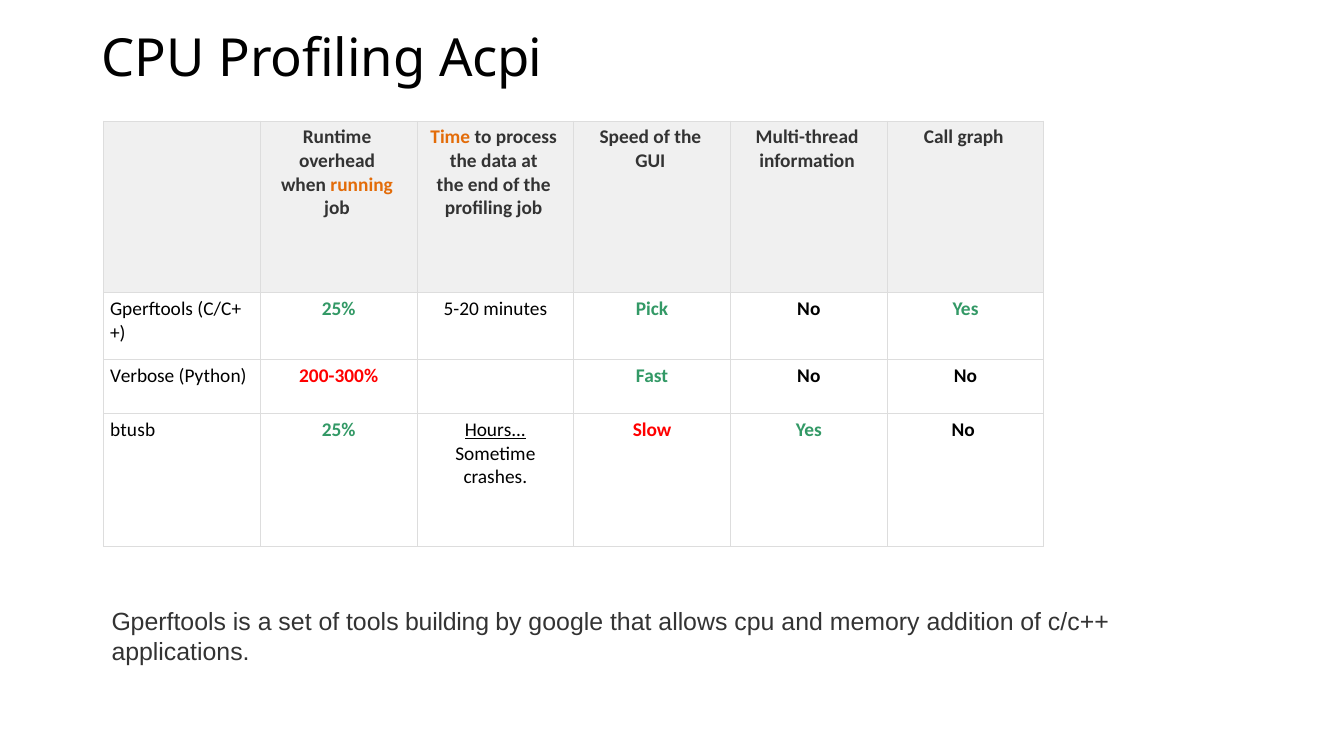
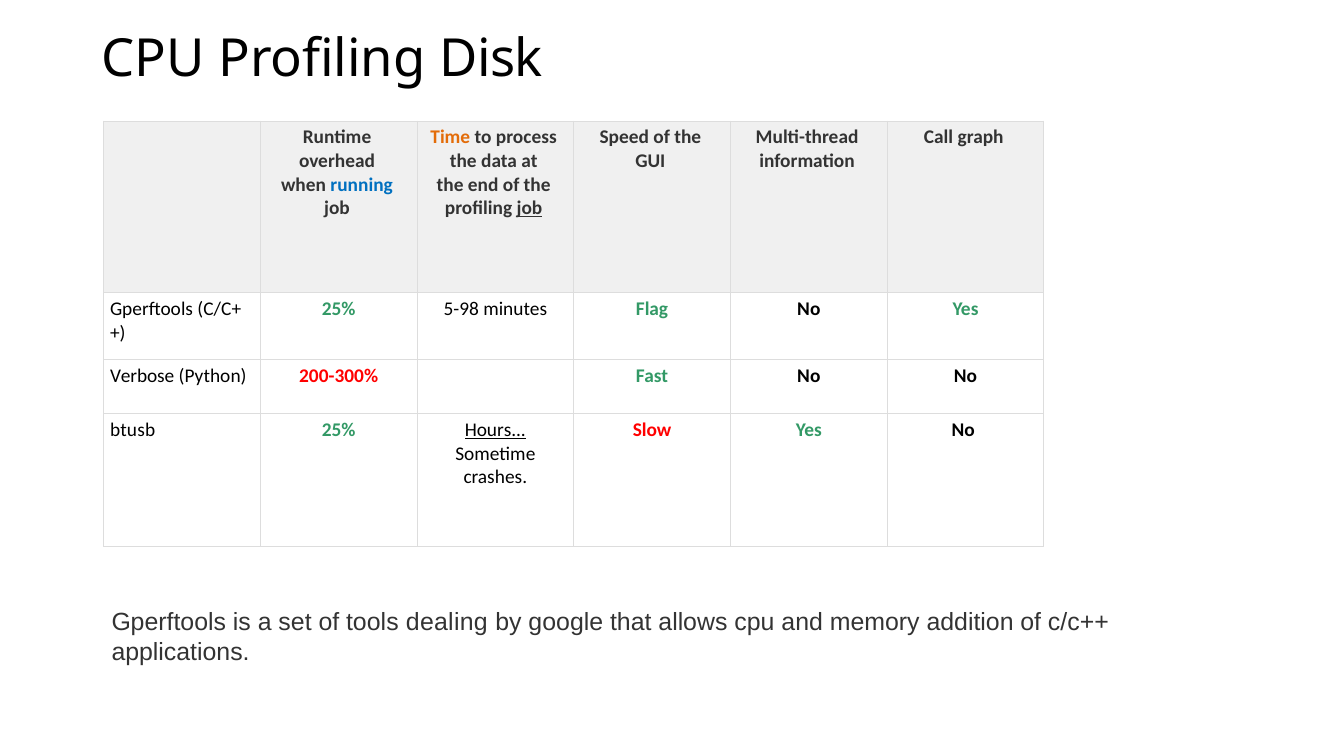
Acpi: Acpi -> Disk (491, 60)
running colour: orange -> blue (362, 185)
job underline: none -> present (529, 208)
5-20: 5-20 -> 5-98 (461, 310)
Pick: Pick -> Flag (652, 310)
building: building -> dealing (447, 623)
